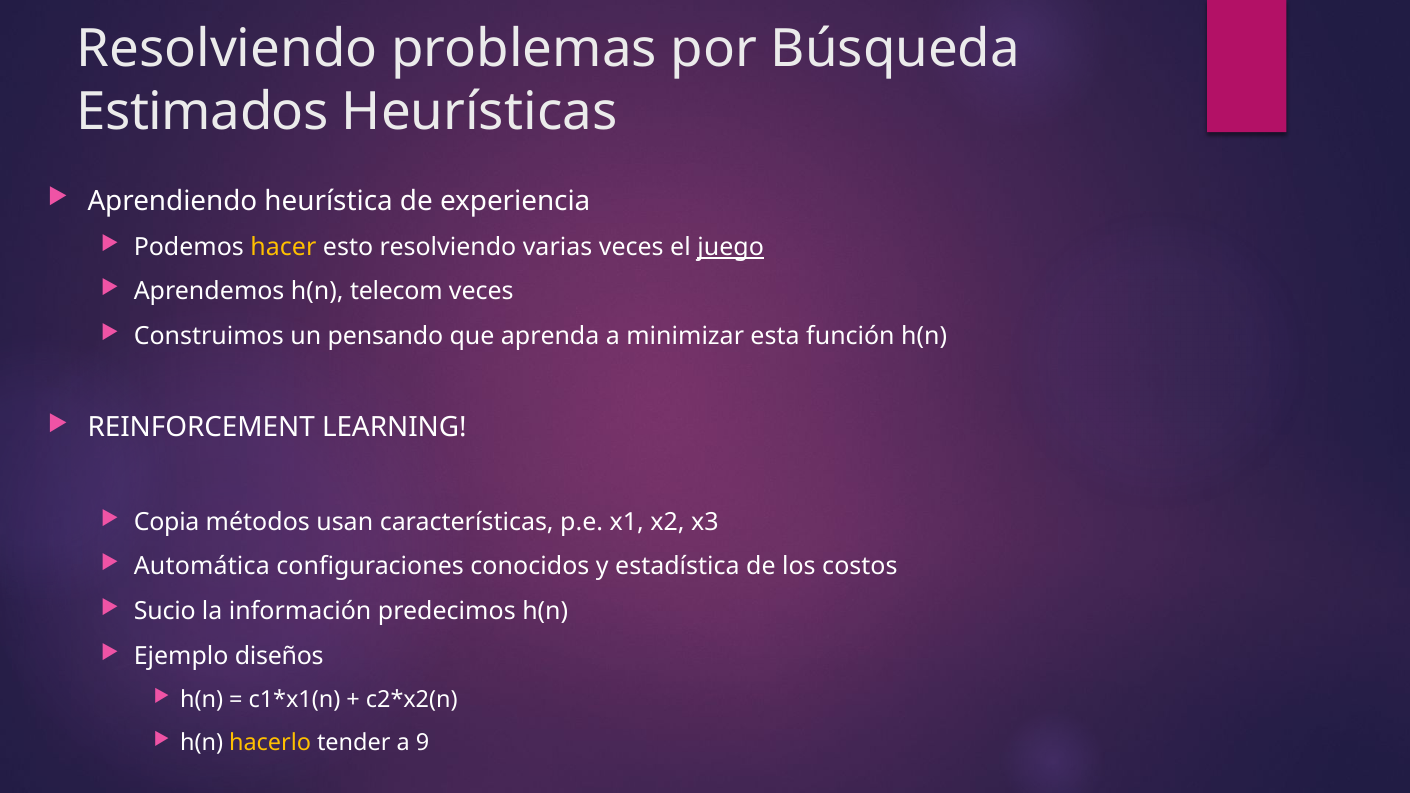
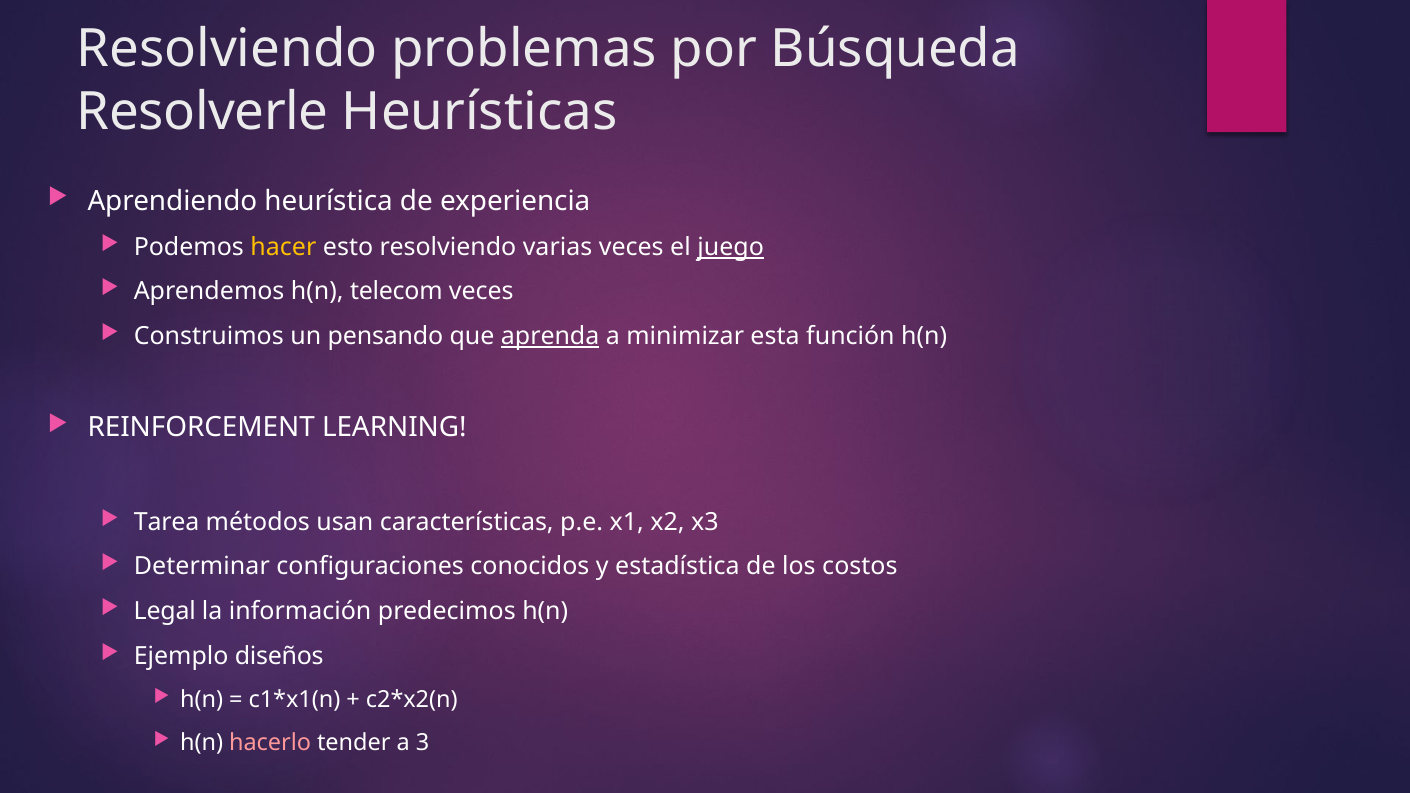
Estimados: Estimados -> Resolverle (203, 112)
aprenda underline: none -> present (550, 336)
Copia: Copia -> Tarea (167, 522)
Automática: Automática -> Determinar (202, 567)
Sucio: Sucio -> Legal (165, 611)
hacerlo colour: yellow -> pink (270, 743)
9: 9 -> 3 (422, 743)
